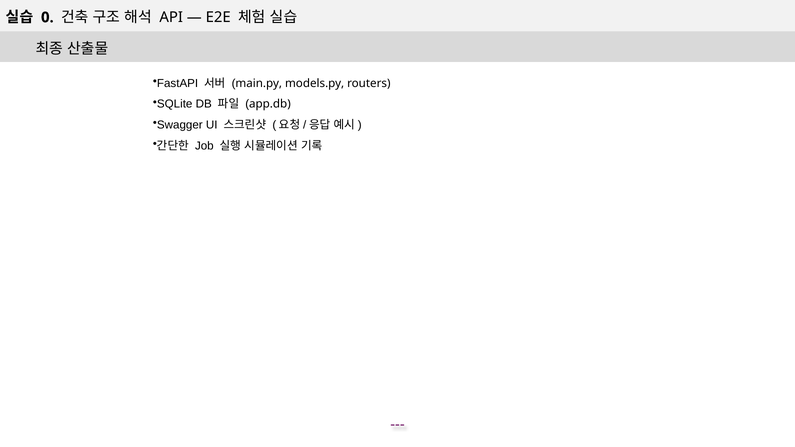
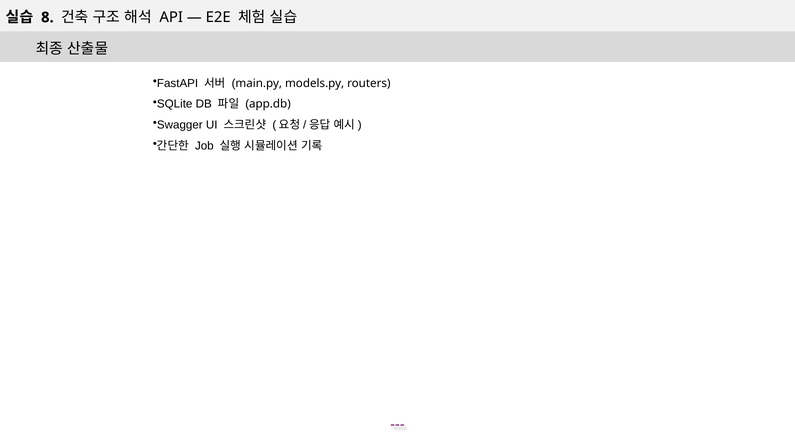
0: 0 -> 8 (47, 17)
